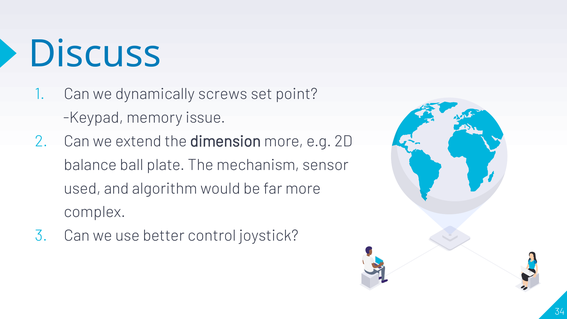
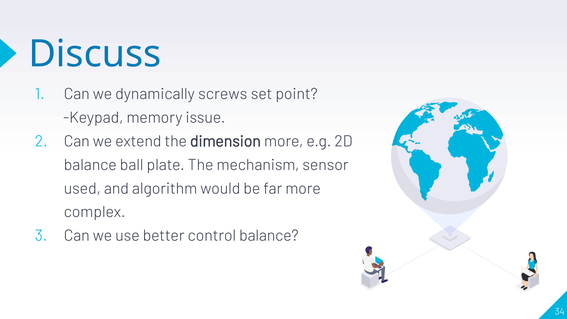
control joystick: joystick -> balance (269, 236)
